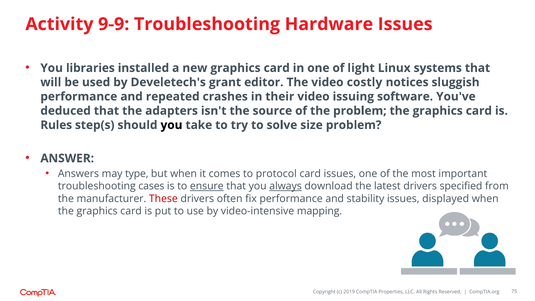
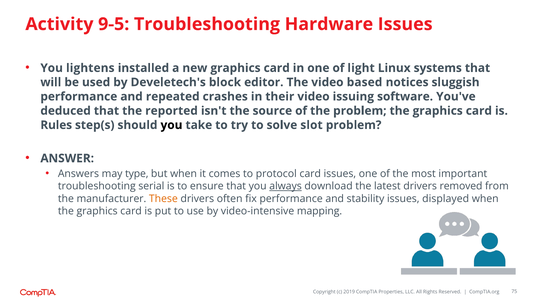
9-9: 9-9 -> 9-5 (114, 24)
libraries: libraries -> lightens (90, 68)
grant: grant -> block (225, 82)
costly: costly -> based (365, 82)
adapters: adapters -> reported (172, 111)
size: size -> slot (311, 125)
cases: cases -> serial (151, 186)
ensure underline: present -> none (207, 186)
specified: specified -> removed (461, 186)
These colour: red -> orange (163, 199)
